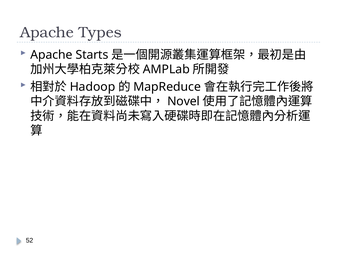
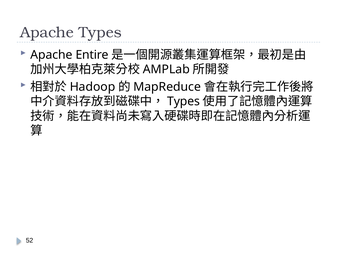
Starts: Starts -> Entire (92, 55)
Novel: Novel -> Types (184, 101)
